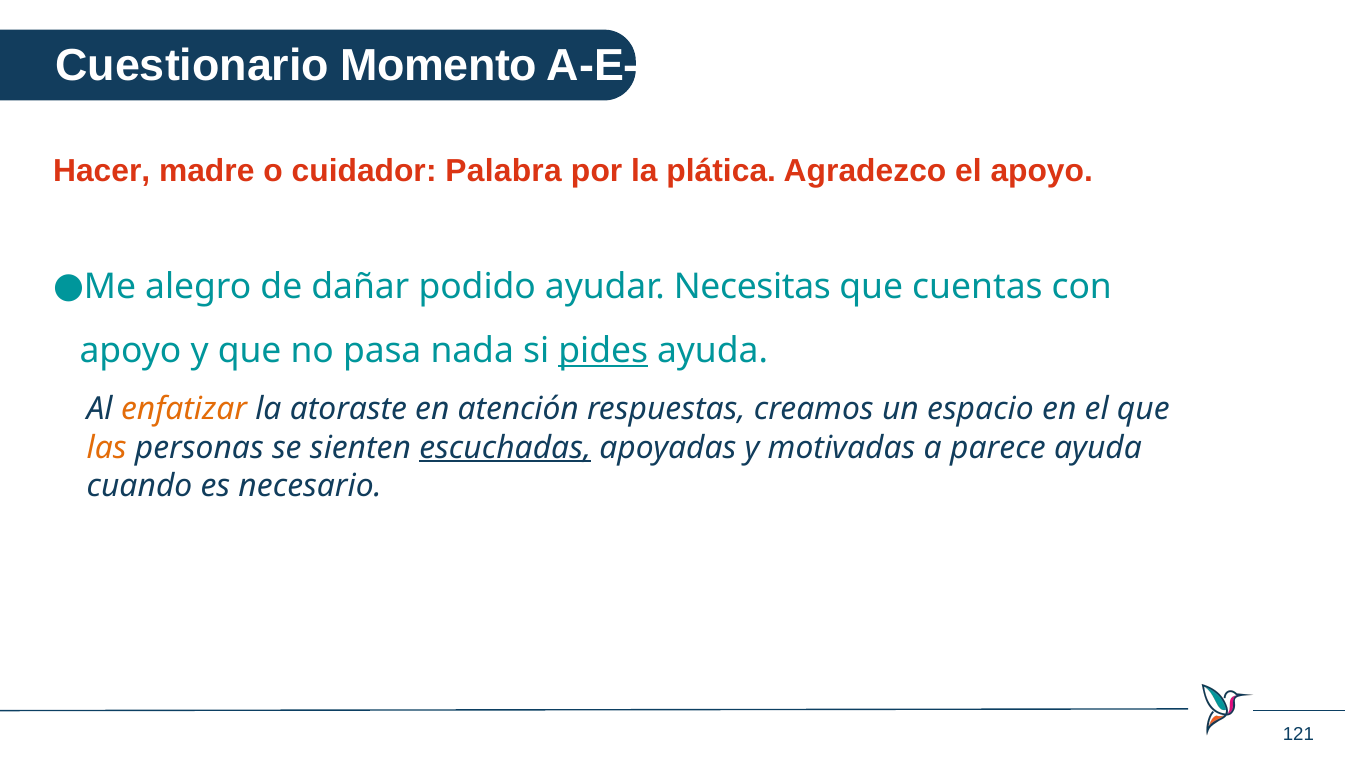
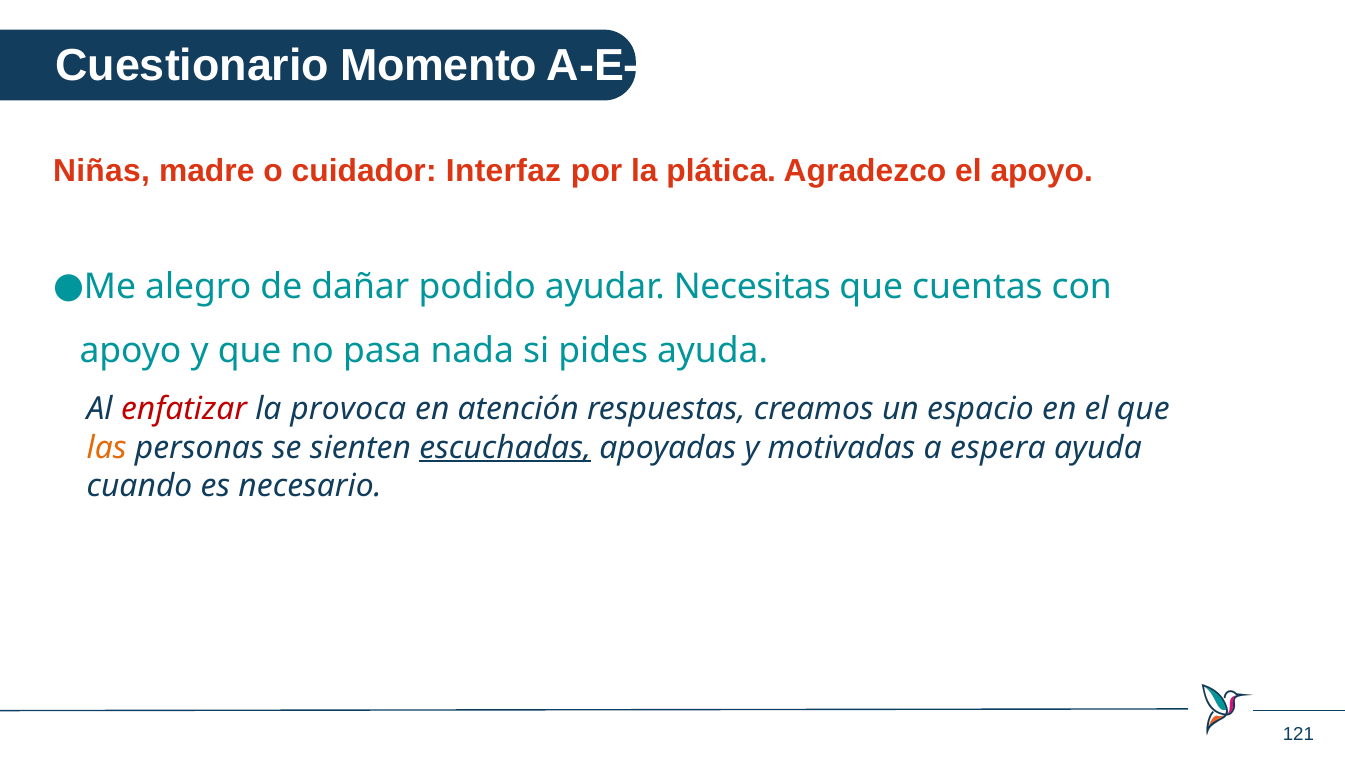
Hacer: Hacer -> Niñas (102, 171)
Palabra: Palabra -> Interfaz (504, 171)
pides underline: present -> none (603, 350)
enfatizar colour: orange -> red (184, 409)
atoraste: atoraste -> provoca (348, 409)
parece: parece -> espera (998, 447)
